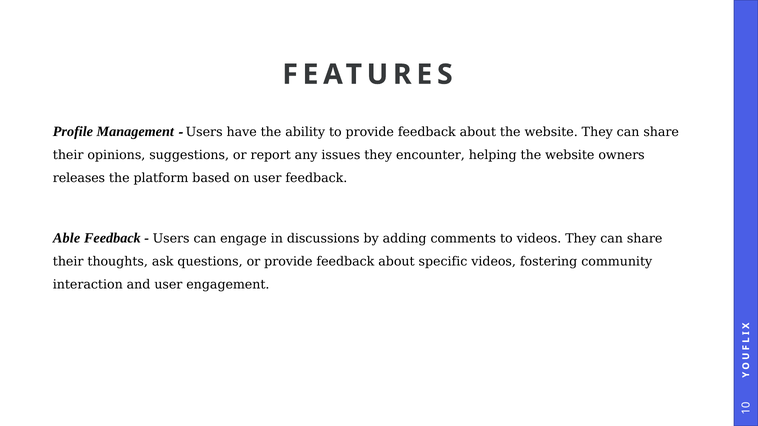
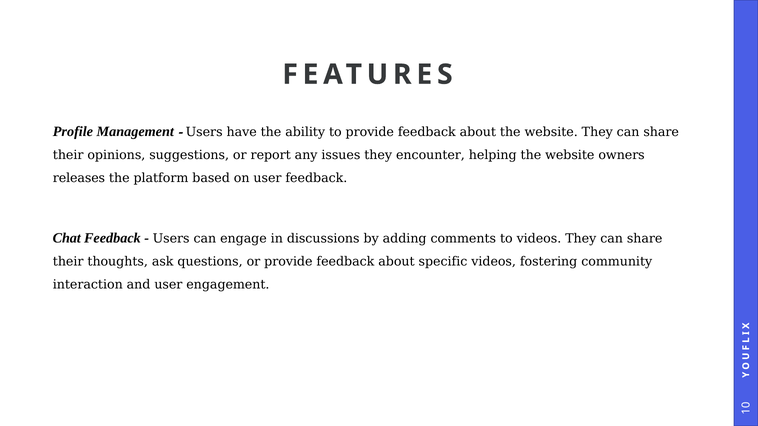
Able: Able -> Chat (67, 238)
